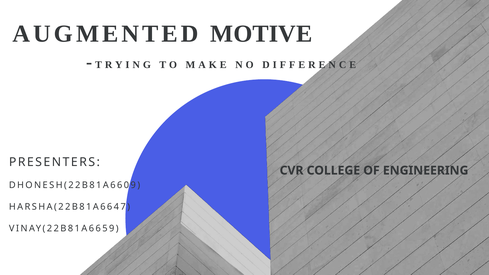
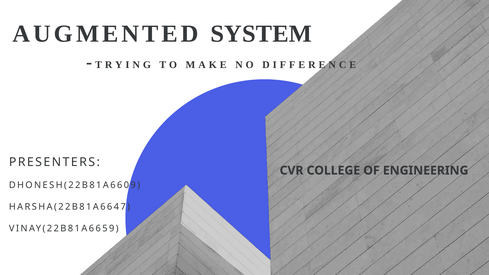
MOTIVE: MOTIVE -> SYSTEM (261, 34)
